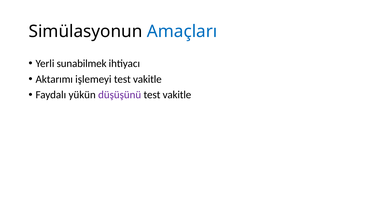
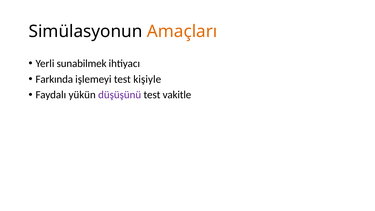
Amaçları colour: blue -> orange (182, 32)
Aktarımı: Aktarımı -> Farkında (54, 79)
işlemeyi test vakitle: vakitle -> kişiyle (147, 79)
